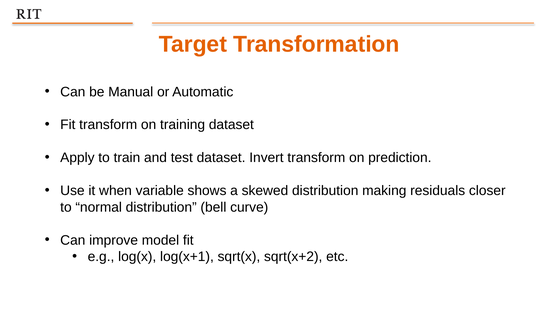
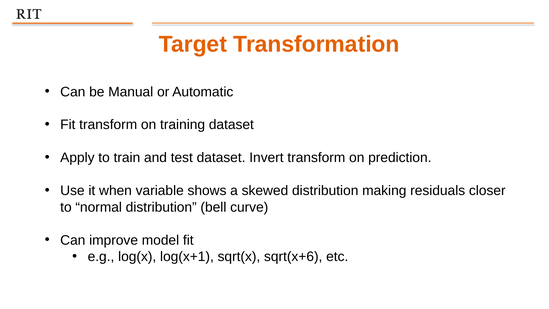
sqrt(x+2: sqrt(x+2 -> sqrt(x+6 (293, 256)
